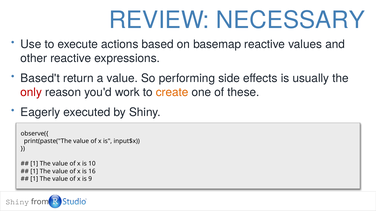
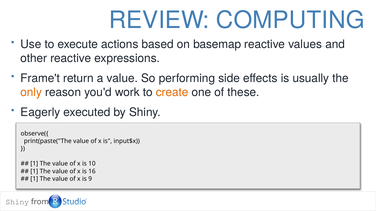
NECESSARY: NECESSARY -> COMPUTING (290, 20)
Based't: Based't -> Frame't (40, 78)
only colour: red -> orange (31, 92)
